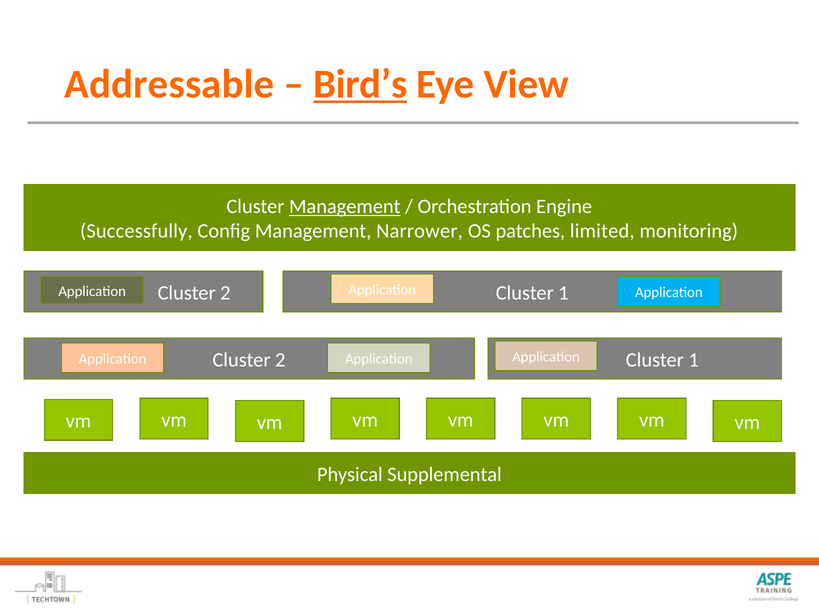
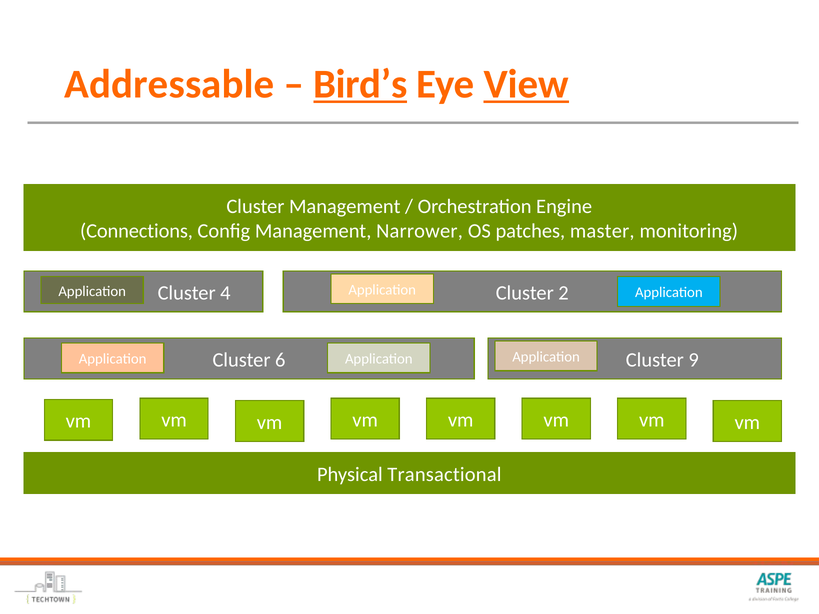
View underline: none -> present (526, 84)
Management underline: present -> none (345, 207)
Successfully: Successfully -> Connections (136, 231)
limited: limited -> master (602, 231)
2: 2 -> 4 (225, 293)
1: 1 -> 2 (564, 293)
2: 2 -> 6 (280, 360)
1: 1 -> 9 (694, 360)
Supplemental: Supplemental -> Transactional (444, 475)
